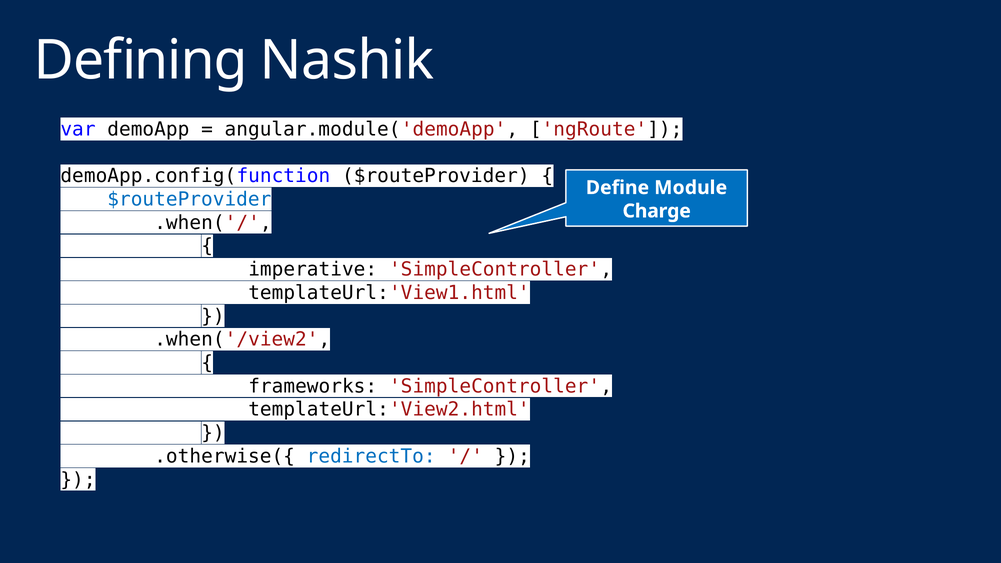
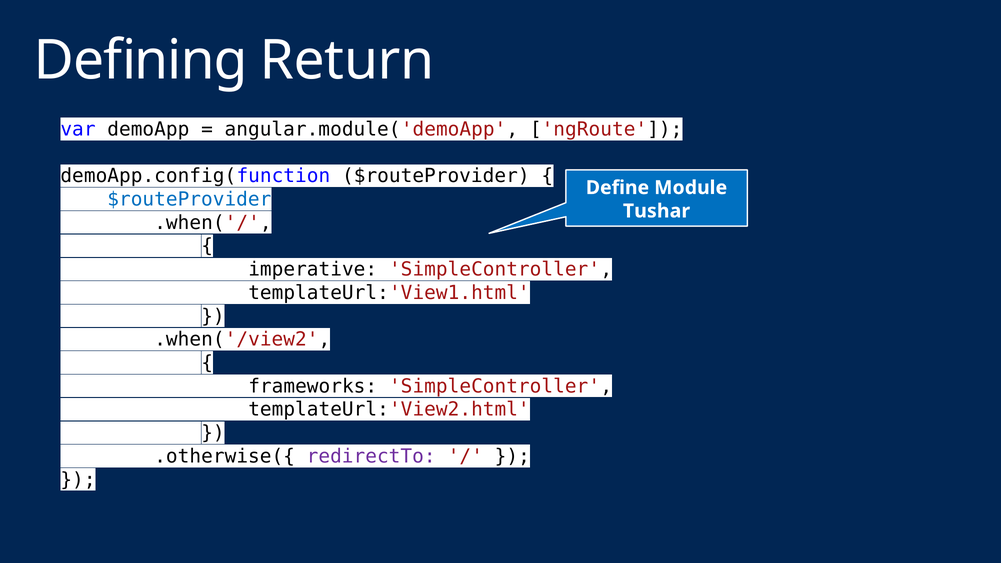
Nashik: Nashik -> Return (347, 61)
Charge: Charge -> Tushar (656, 211)
redirectTo colour: blue -> purple (371, 456)
